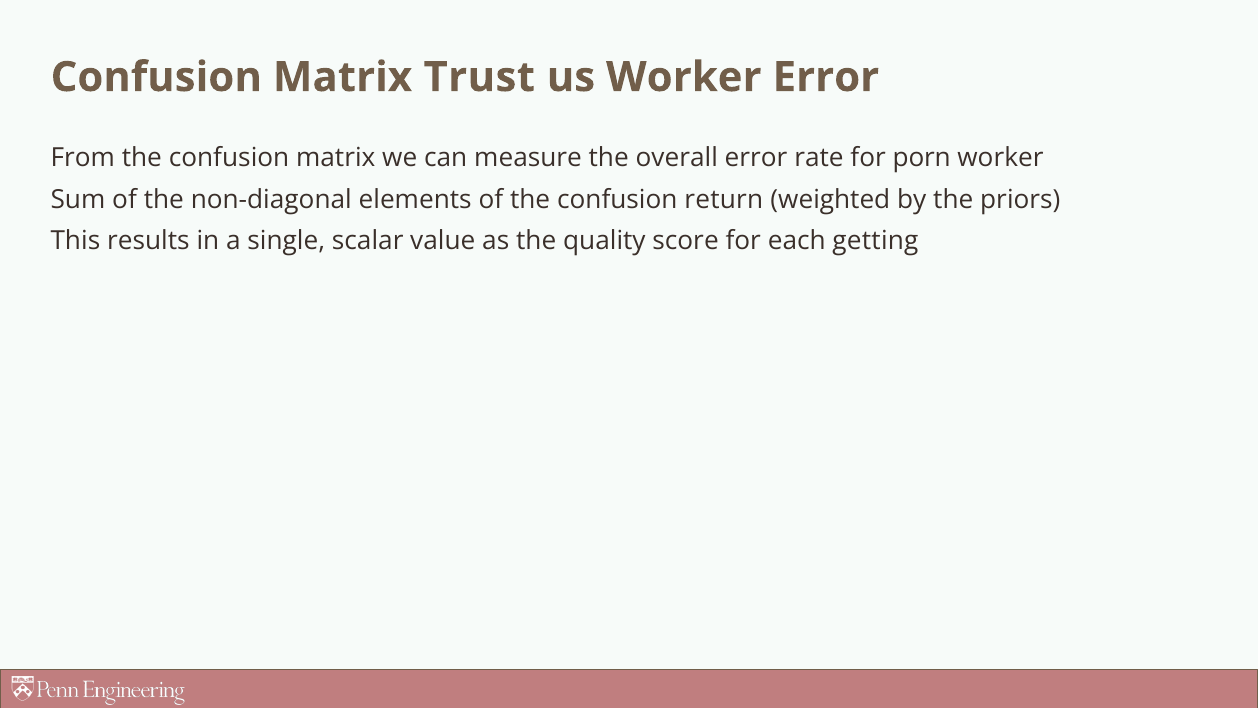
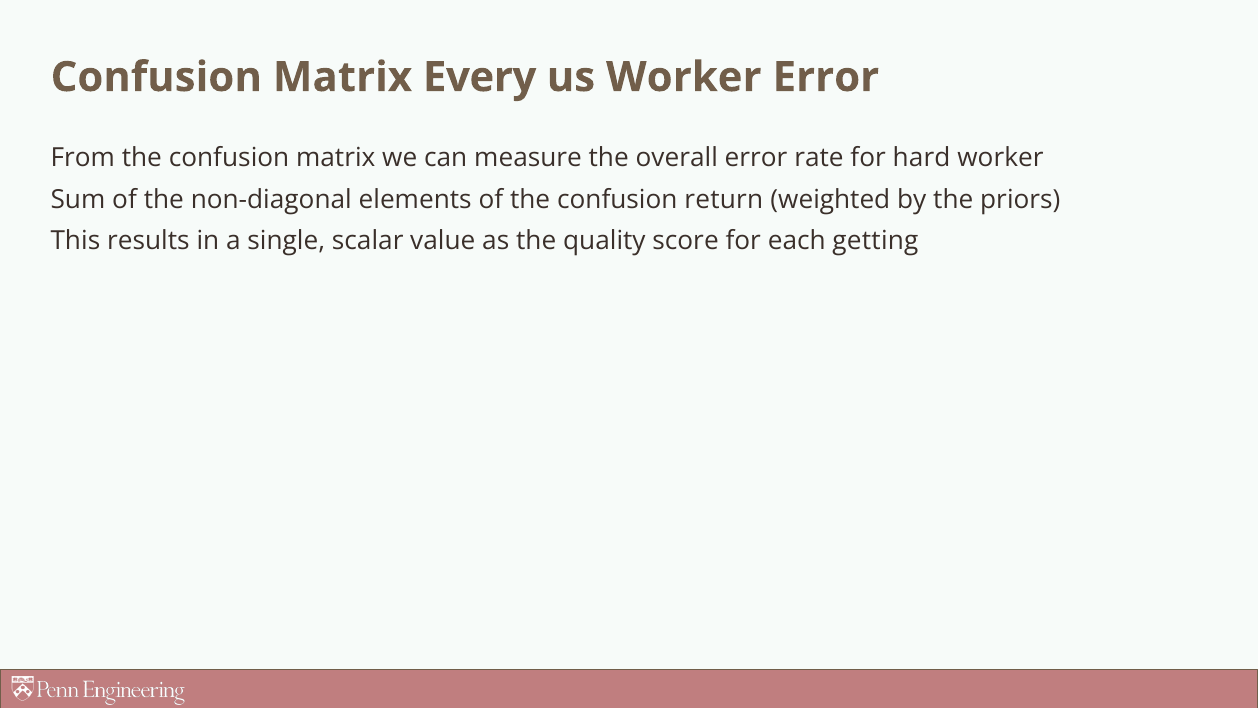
Trust: Trust -> Every (480, 77)
porn: porn -> hard (922, 158)
